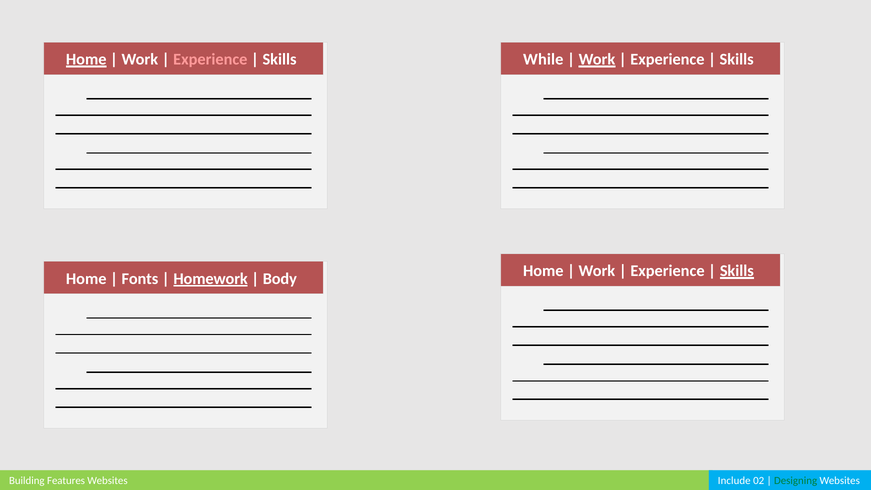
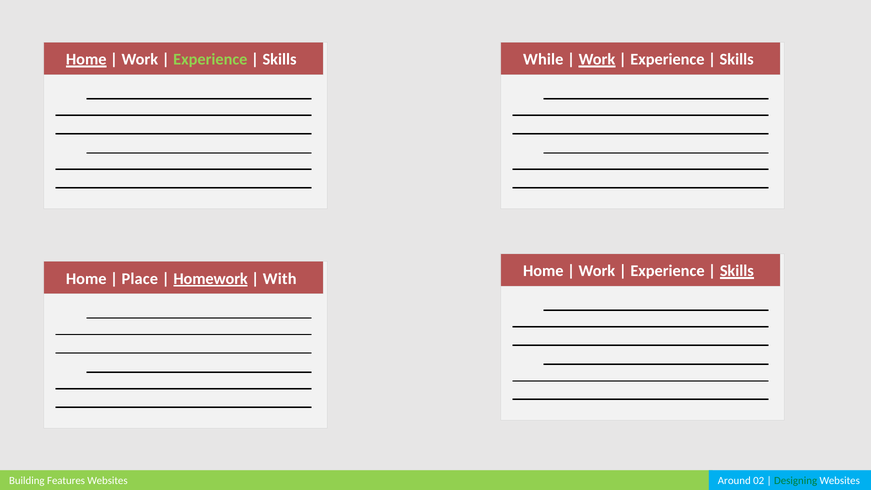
Experience colour: pink -> light green (210, 59)
Fonts: Fonts -> Place (140, 279)
Body: Body -> With (280, 279)
Include: Include -> Around (734, 480)
